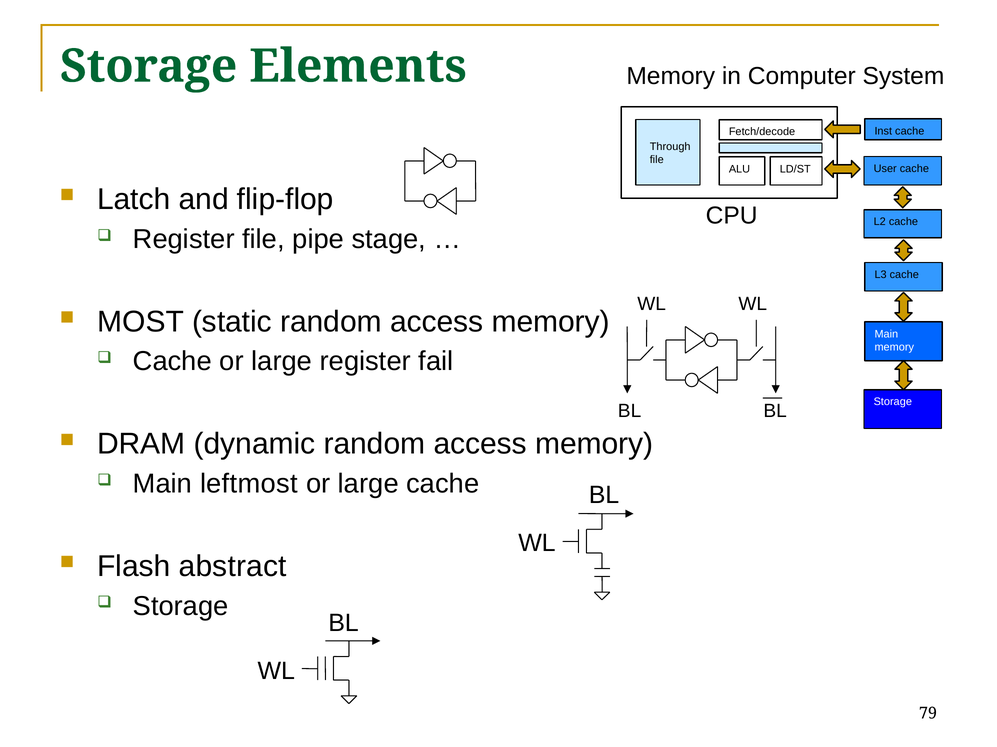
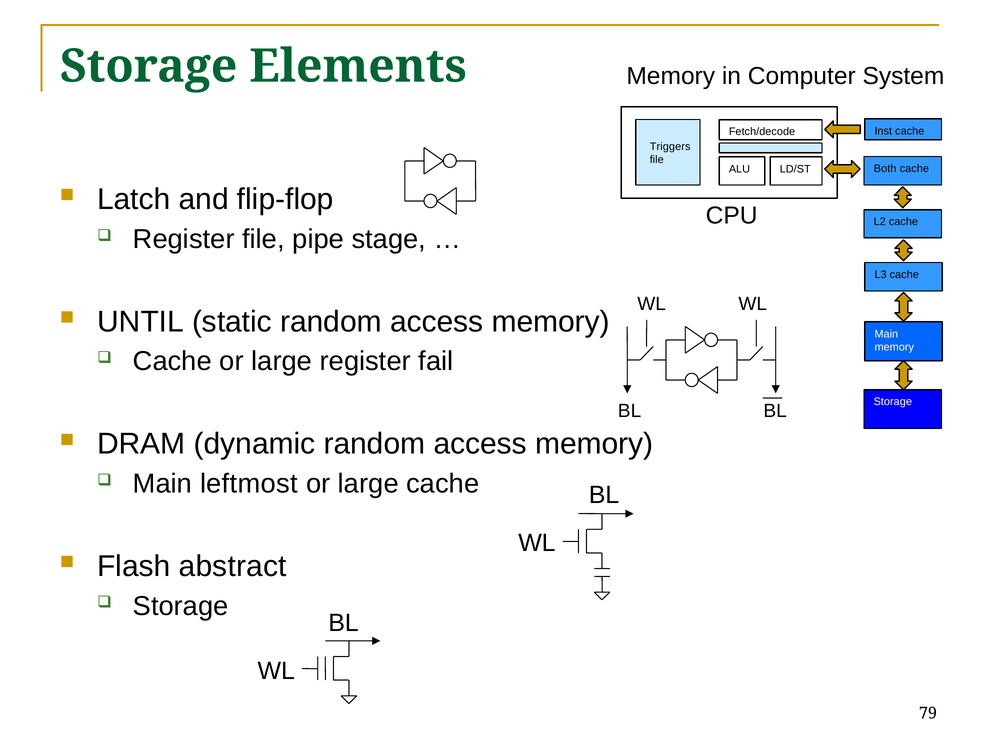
Through: Through -> Triggers (670, 147)
User: User -> Both (885, 169)
MOST: MOST -> UNTIL (141, 322)
